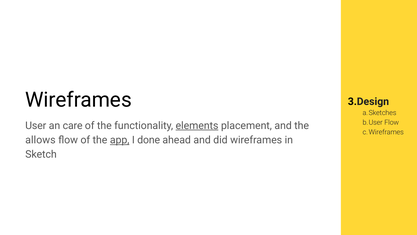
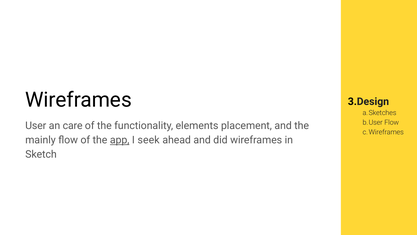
elements underline: present -> none (197, 125)
allows: allows -> mainly (40, 140)
done: done -> seek (149, 140)
